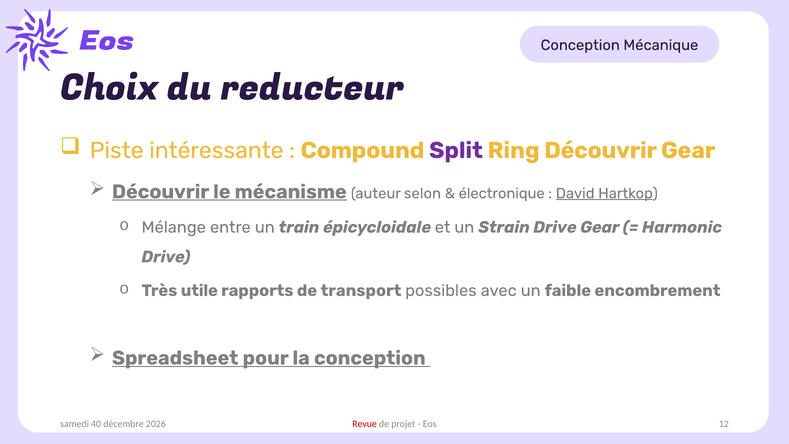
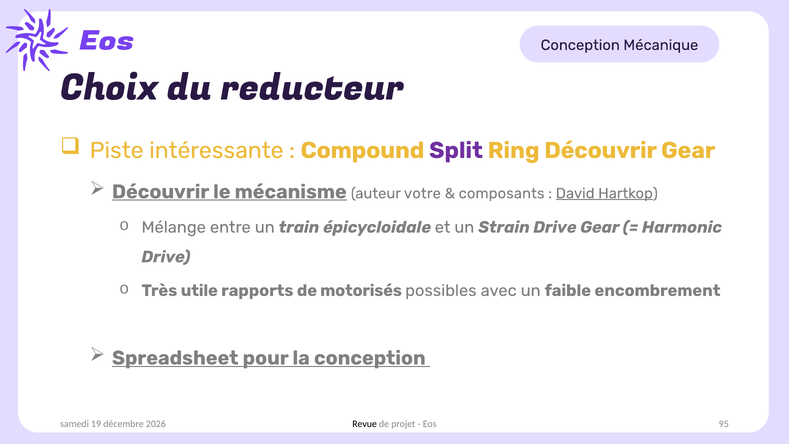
selon: selon -> votre (422, 193)
électronique: électronique -> composants (502, 193)
transport: transport -> motorisés (361, 290)
40: 40 -> 19 (96, 424)
Revue colour: red -> black (365, 424)
12: 12 -> 95 (724, 424)
